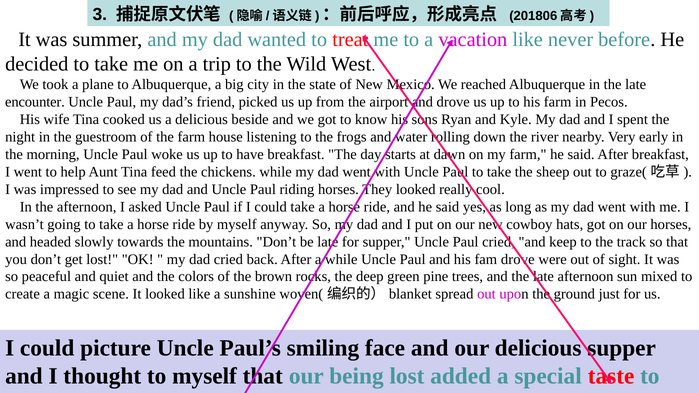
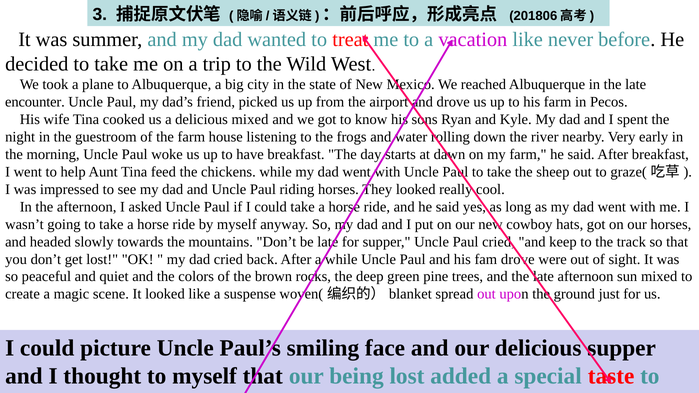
delicious beside: beside -> mixed (250, 119)
sunshine: sunshine -> suspense (250, 294)
